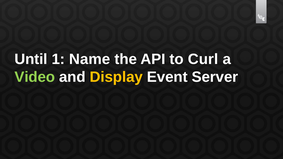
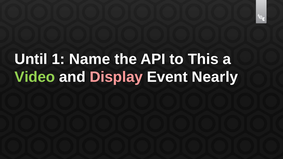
Curl: Curl -> This (203, 59)
Display colour: yellow -> pink (116, 77)
Server: Server -> Nearly (215, 77)
